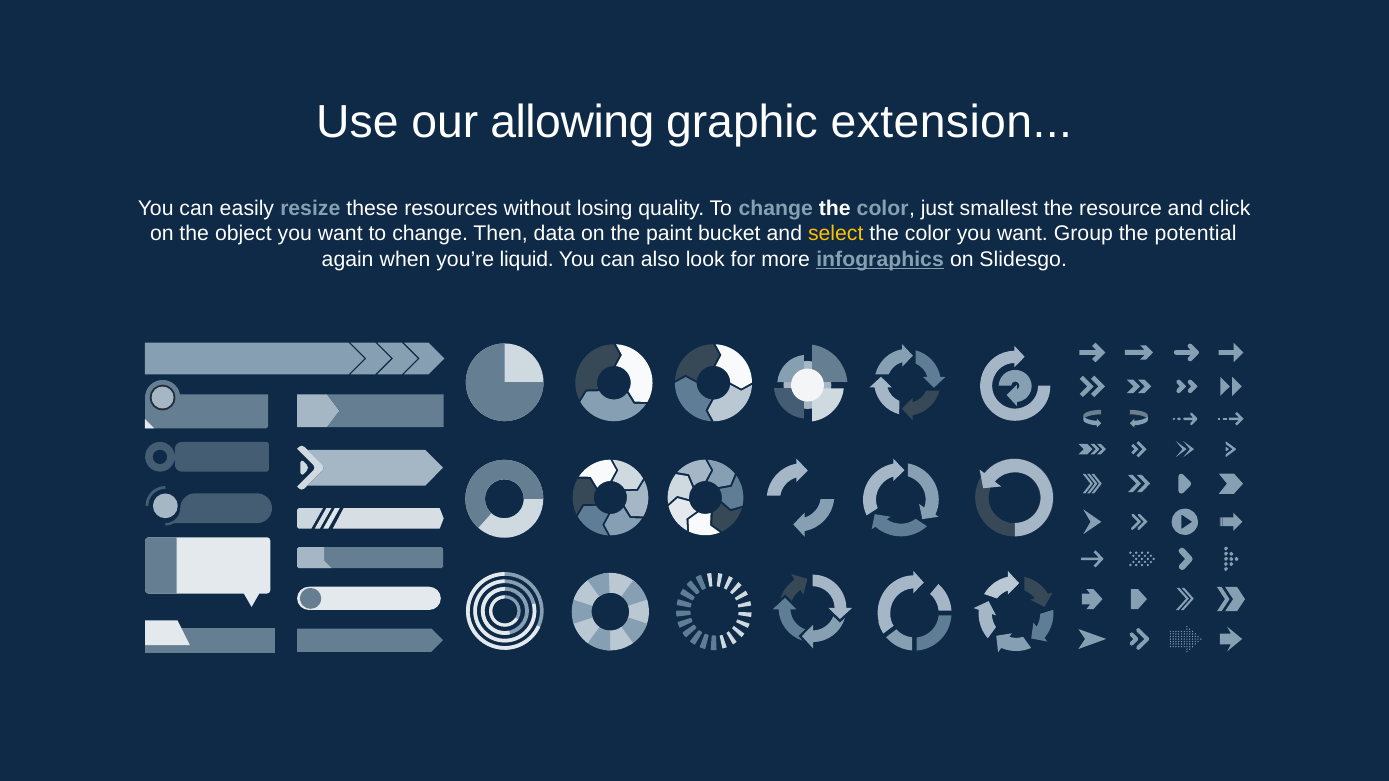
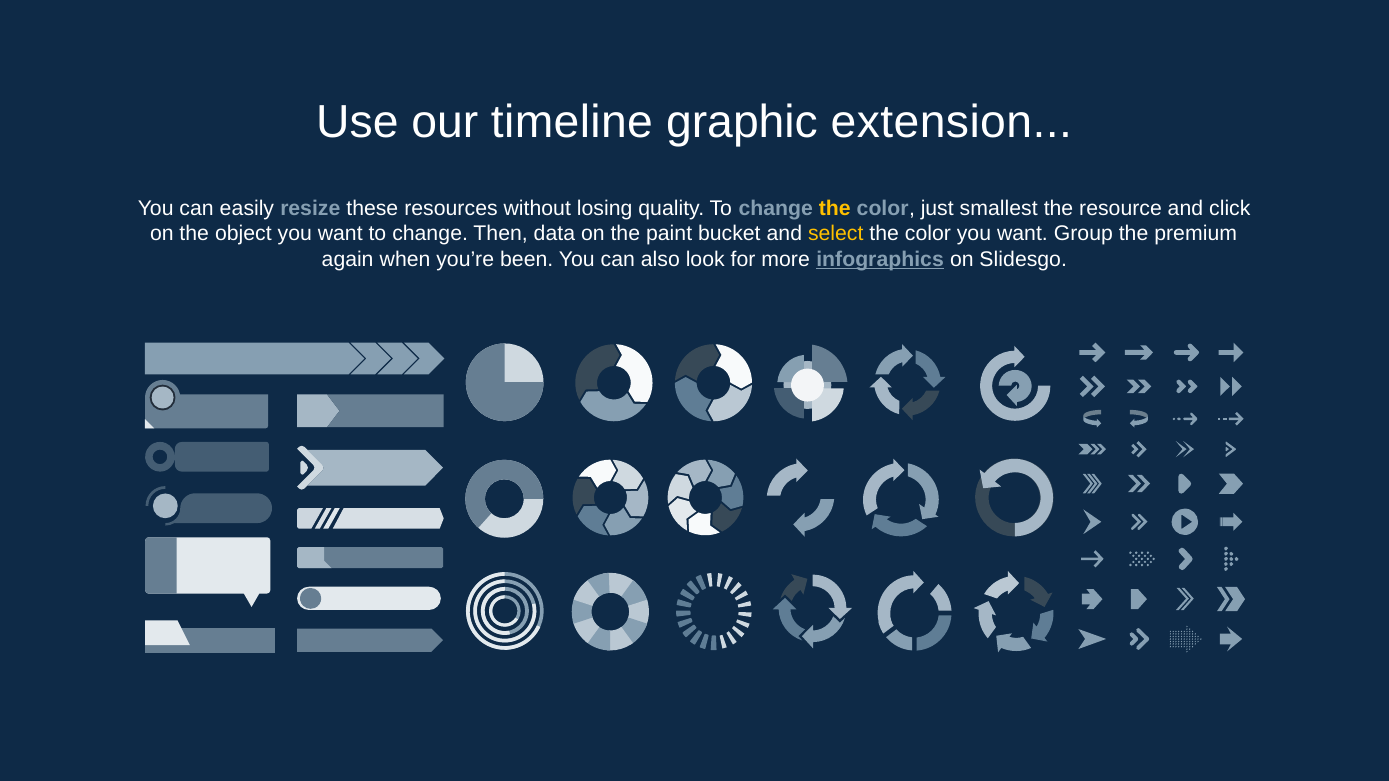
allowing: allowing -> timeline (572, 123)
the colour: white -> yellow (835, 209)
potential: potential -> premium (1196, 234)
liquid: liquid -> been (527, 259)
